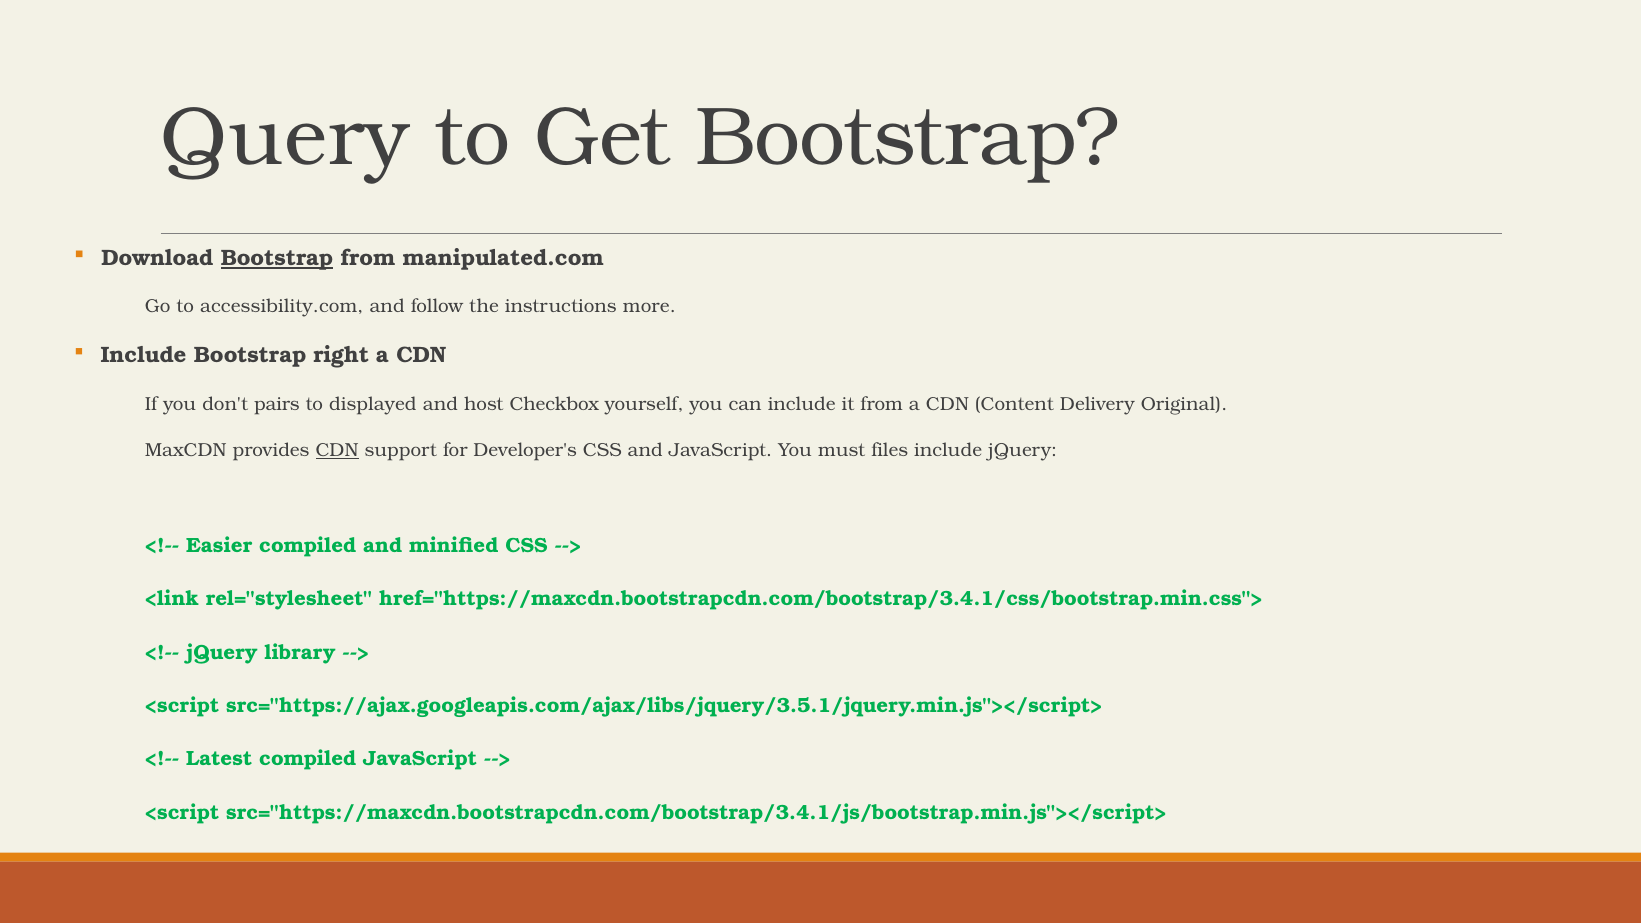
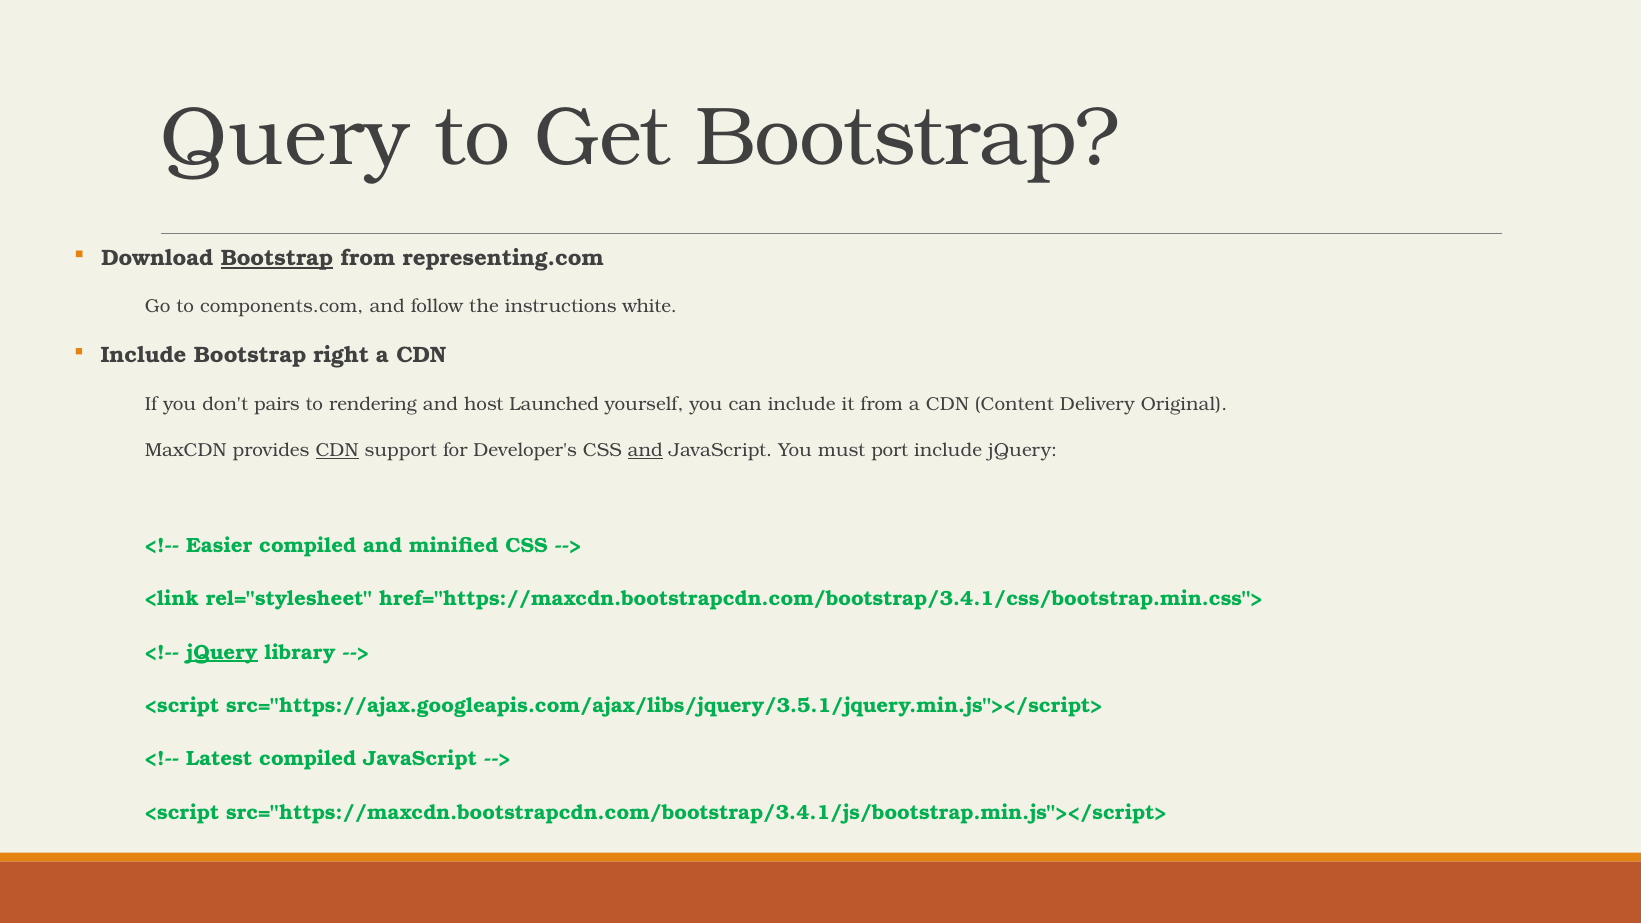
manipulated.com: manipulated.com -> representing.com (503, 258)
accessibility.com: accessibility.com -> components.com (282, 307)
more: more -> white (650, 307)
displayed: displayed -> rendering (373, 404)
Checkbox: Checkbox -> Launched (554, 404)
and underline: none -> present (645, 450)
files: files -> port (890, 450)
jQuery underline: none -> present (222, 652)
